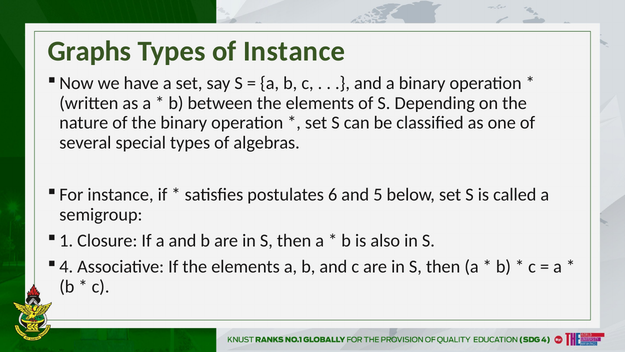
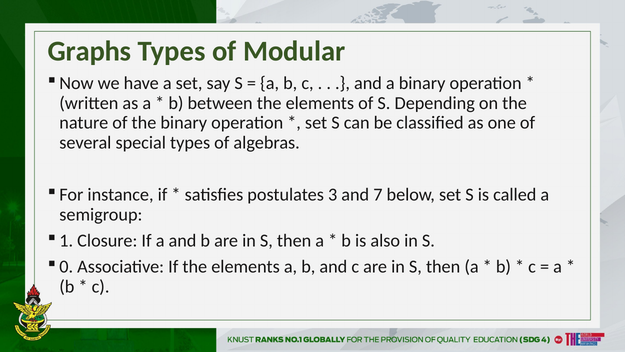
of Instance: Instance -> Modular (294, 51)
6: 6 -> 3 (333, 195)
5: 5 -> 7 (378, 195)
4: 4 -> 0 (66, 267)
